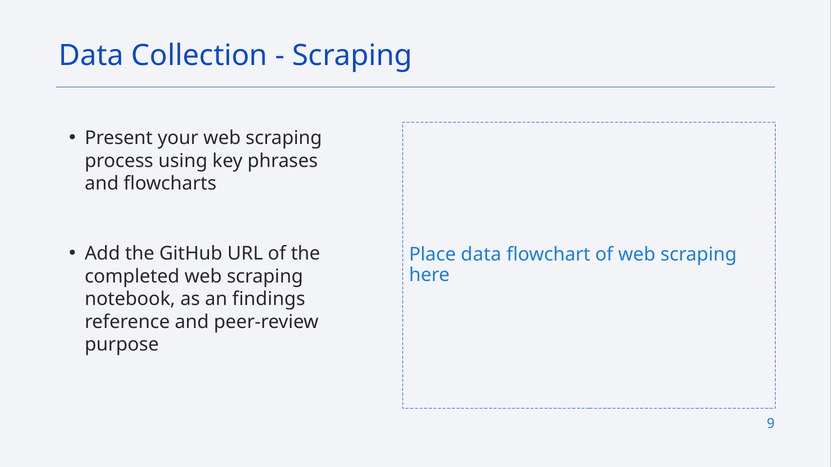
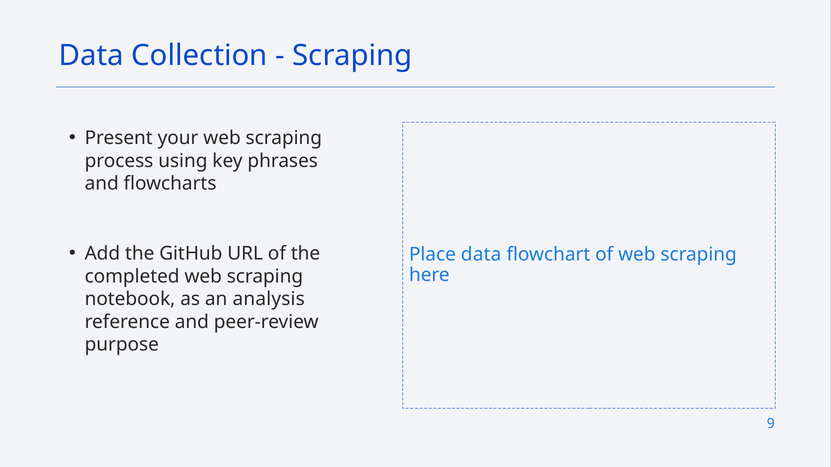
findings: findings -> analysis (269, 299)
